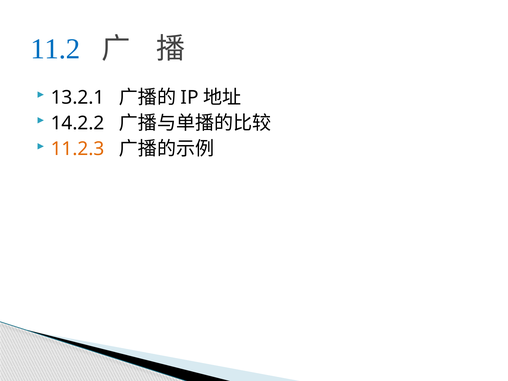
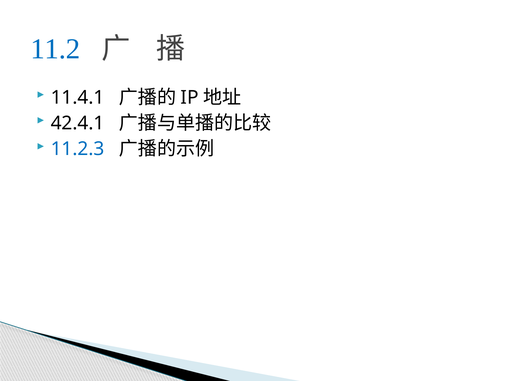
13.2.1: 13.2.1 -> 11.4.1 (78, 98)
14.2.2: 14.2.2 -> 42.4.1 (78, 123)
11.2.3 colour: orange -> blue (78, 149)
